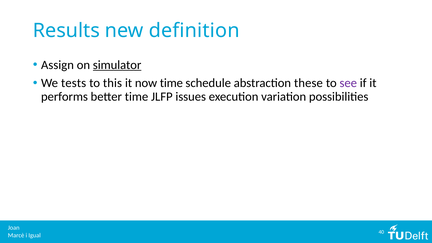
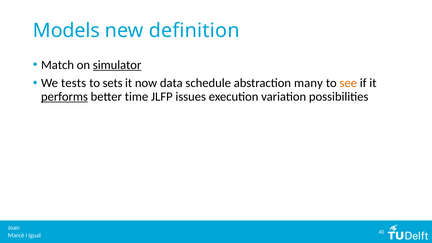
Results: Results -> Models (66, 31)
Assign: Assign -> Match (58, 65)
this: this -> sets (113, 83)
now time: time -> data (171, 83)
these: these -> many (308, 83)
see colour: purple -> orange (348, 83)
performs underline: none -> present (64, 97)
